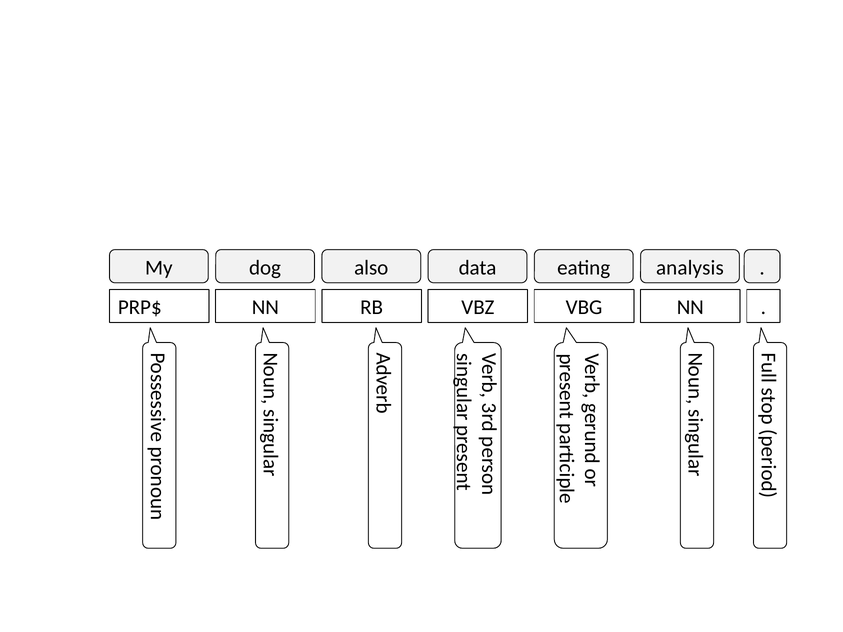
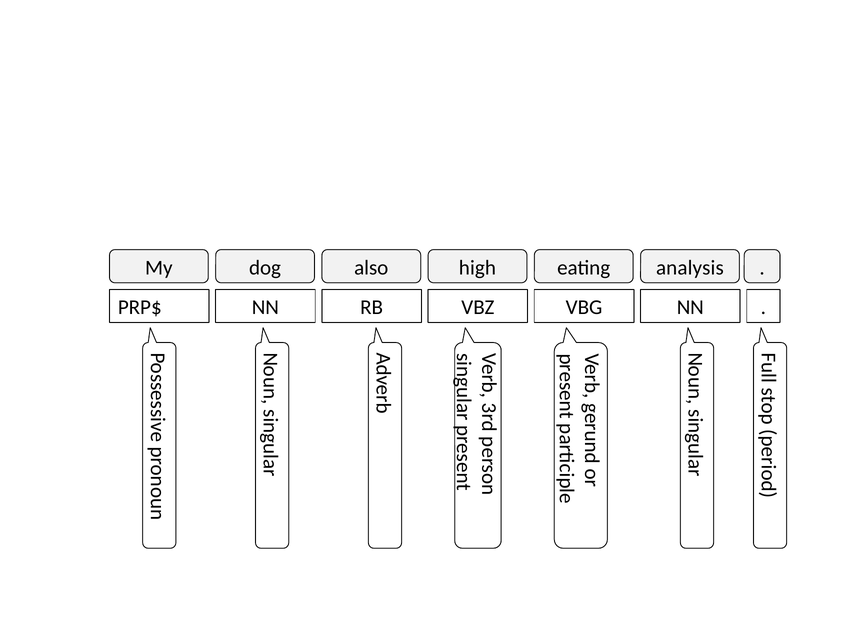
data: data -> high (477, 268)
